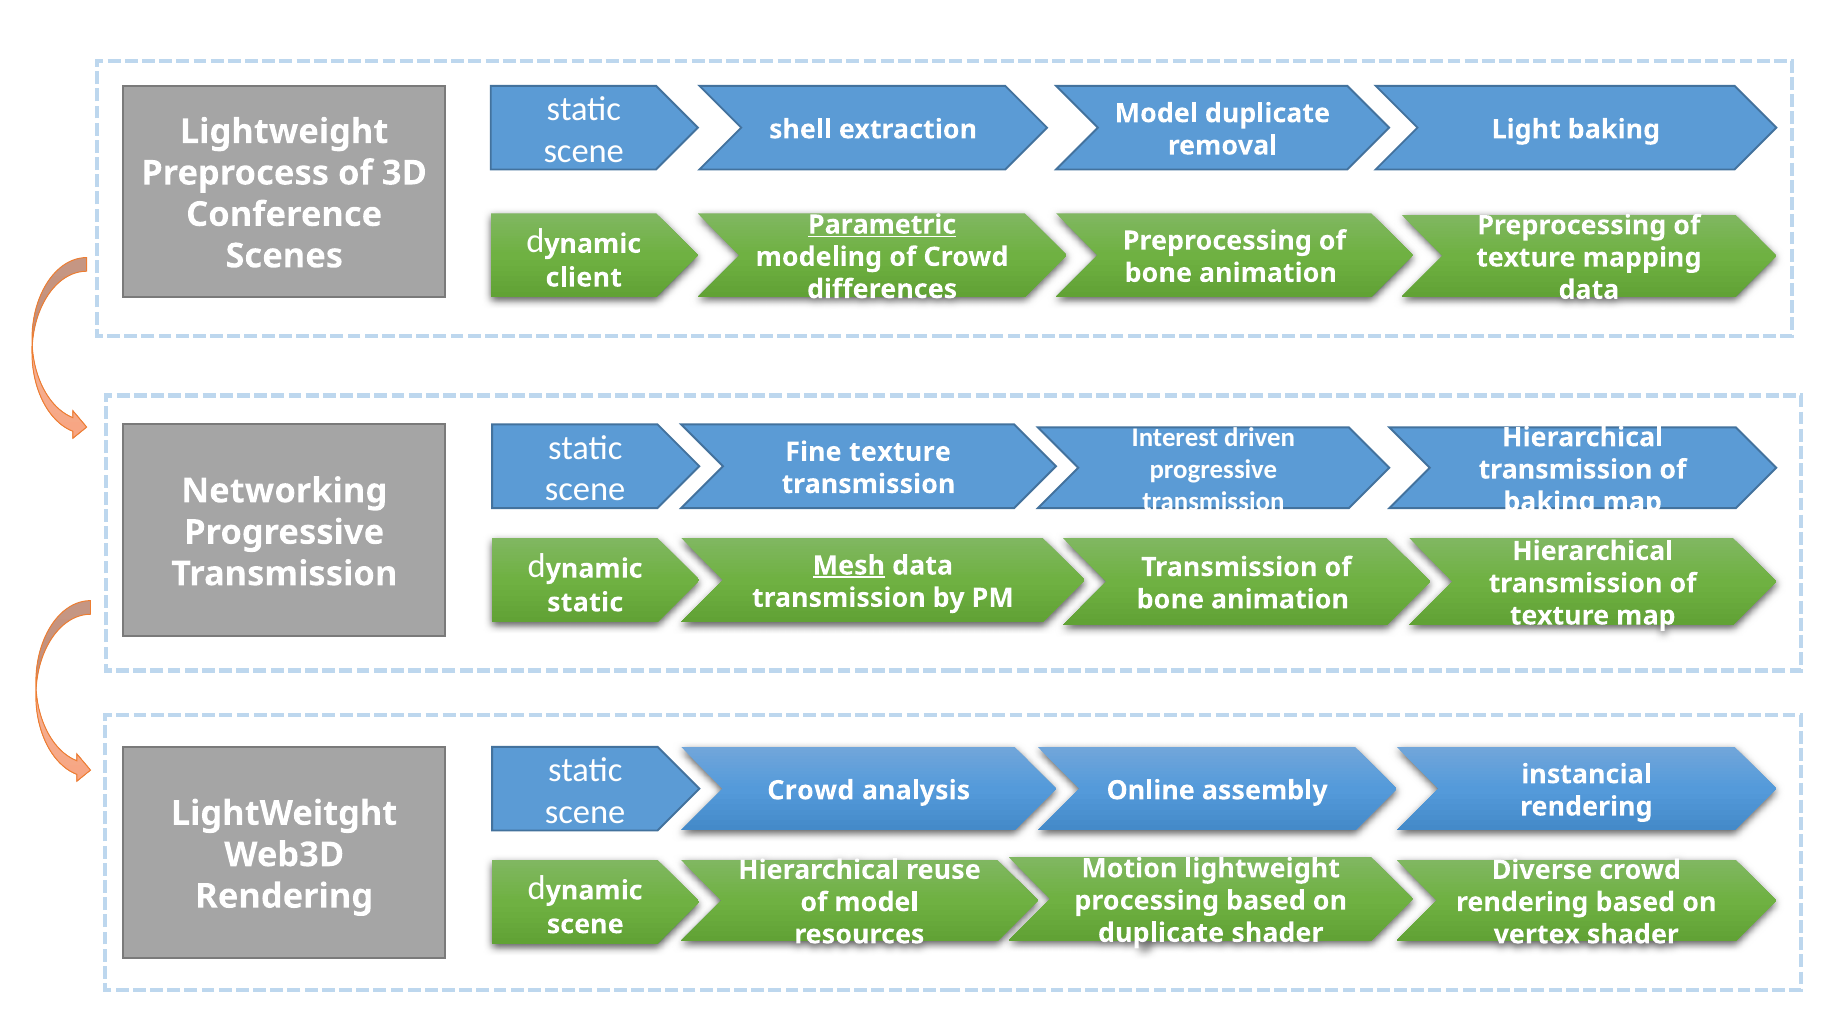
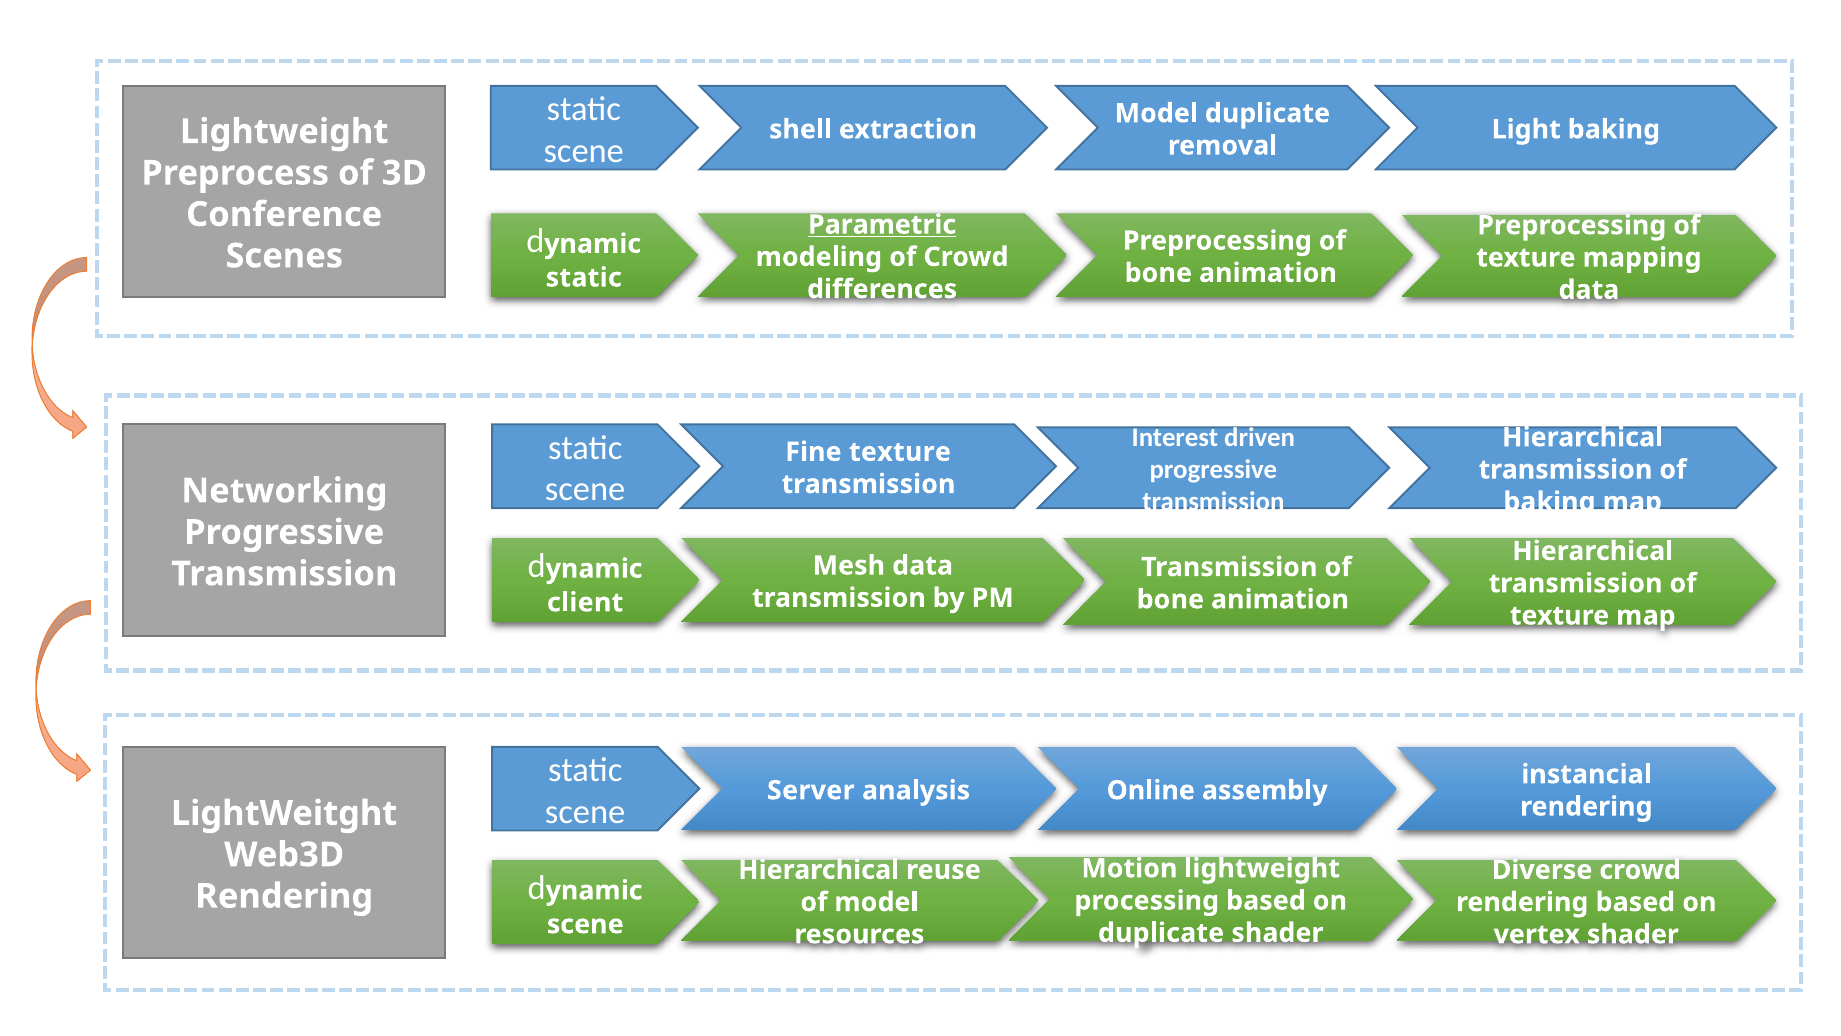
client: client -> static (584, 278)
Mesh underline: present -> none (849, 565)
static: static -> client (585, 602)
Crowd: Crowd -> Server (811, 790)
